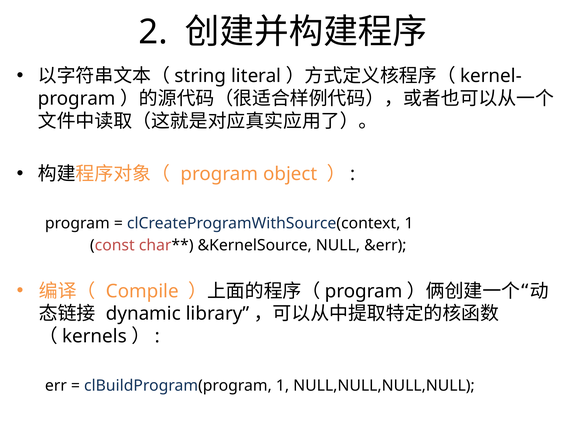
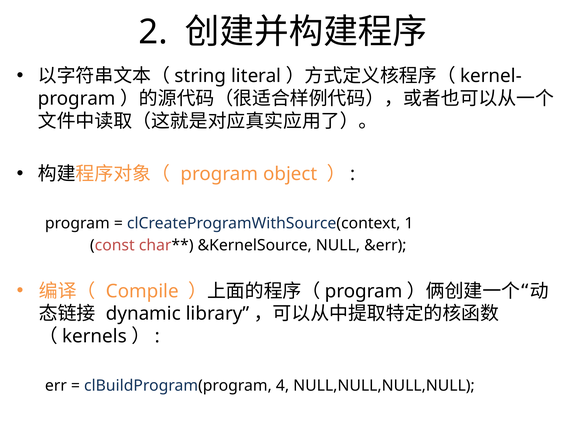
clBuildProgram(program 1: 1 -> 4 (283, 386)
